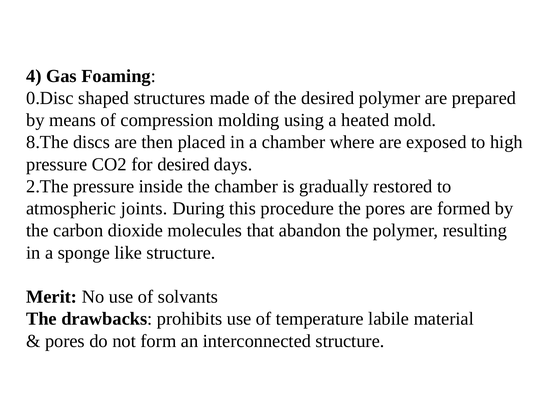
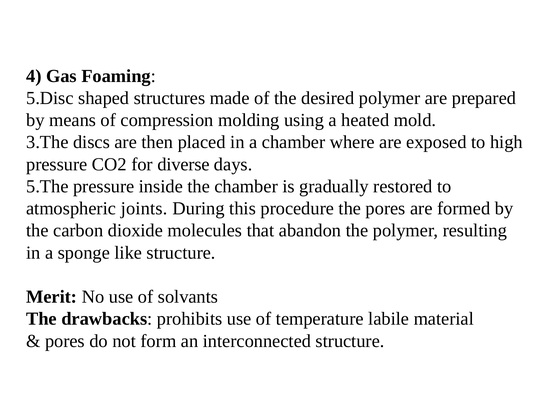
0.Disc: 0.Disc -> 5.Disc (50, 98)
8.The: 8.The -> 3.The (47, 142)
for desired: desired -> diverse (183, 164)
2.The: 2.The -> 5.The (47, 186)
